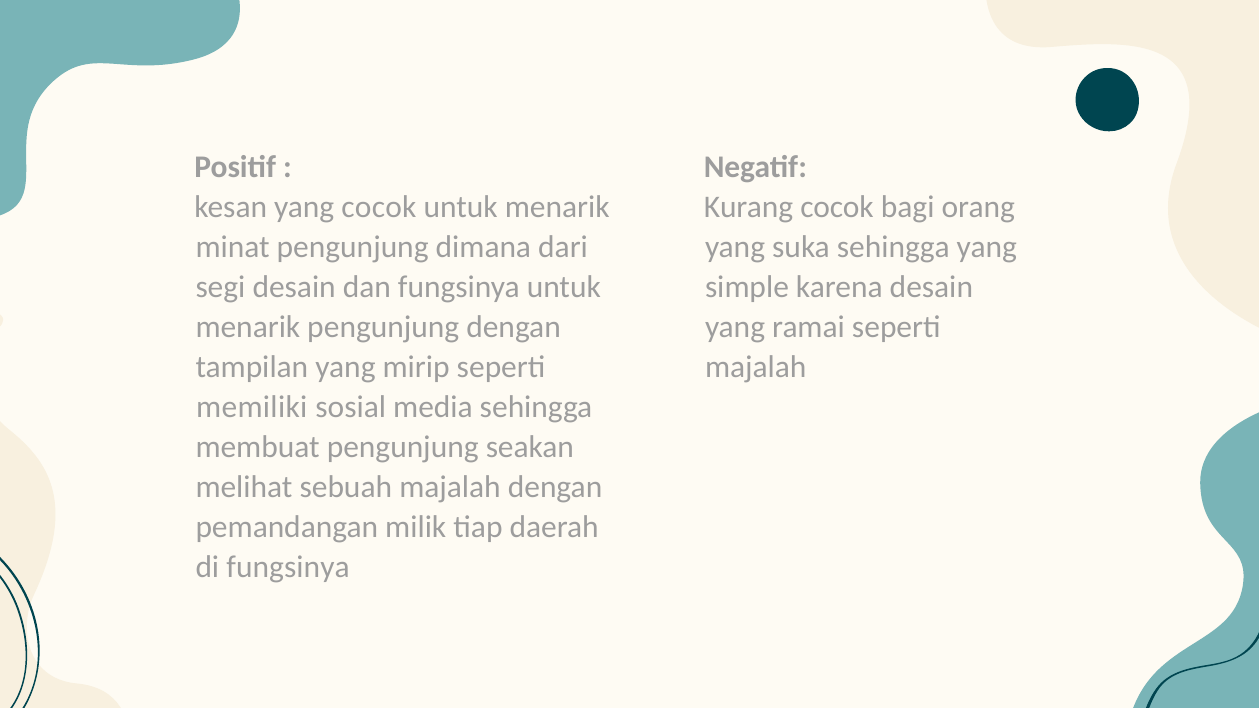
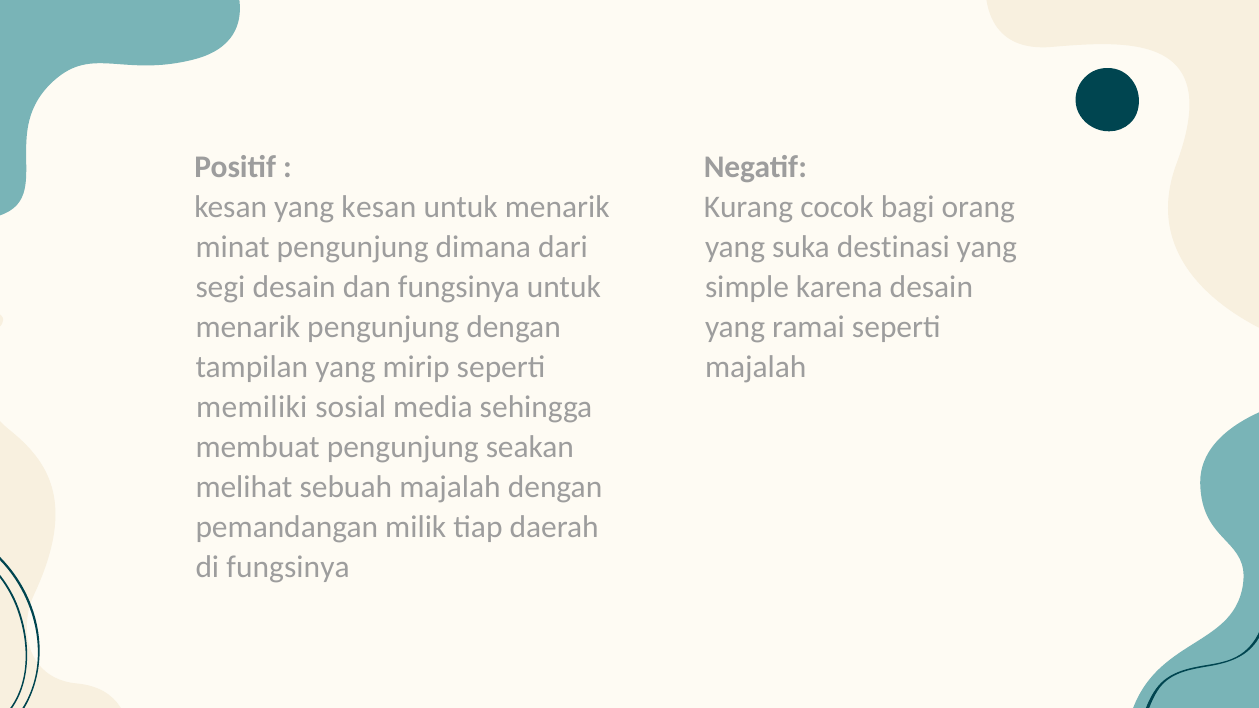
yang cocok: cocok -> kesan (379, 207)
suka sehingga: sehingga -> destinasi (893, 247)
